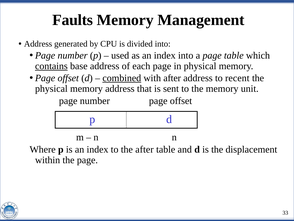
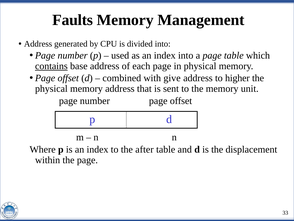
combined underline: present -> none (122, 78)
with after: after -> give (172, 78)
recent: recent -> higher (237, 78)
